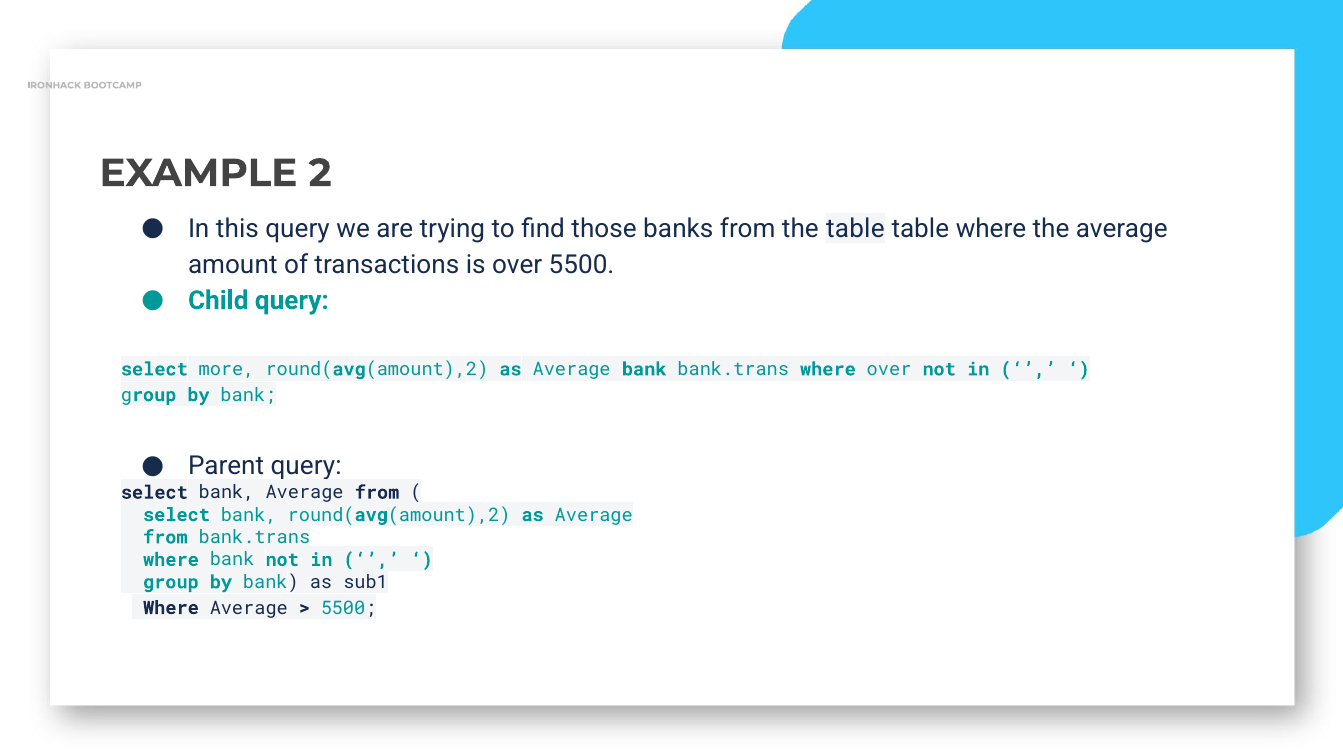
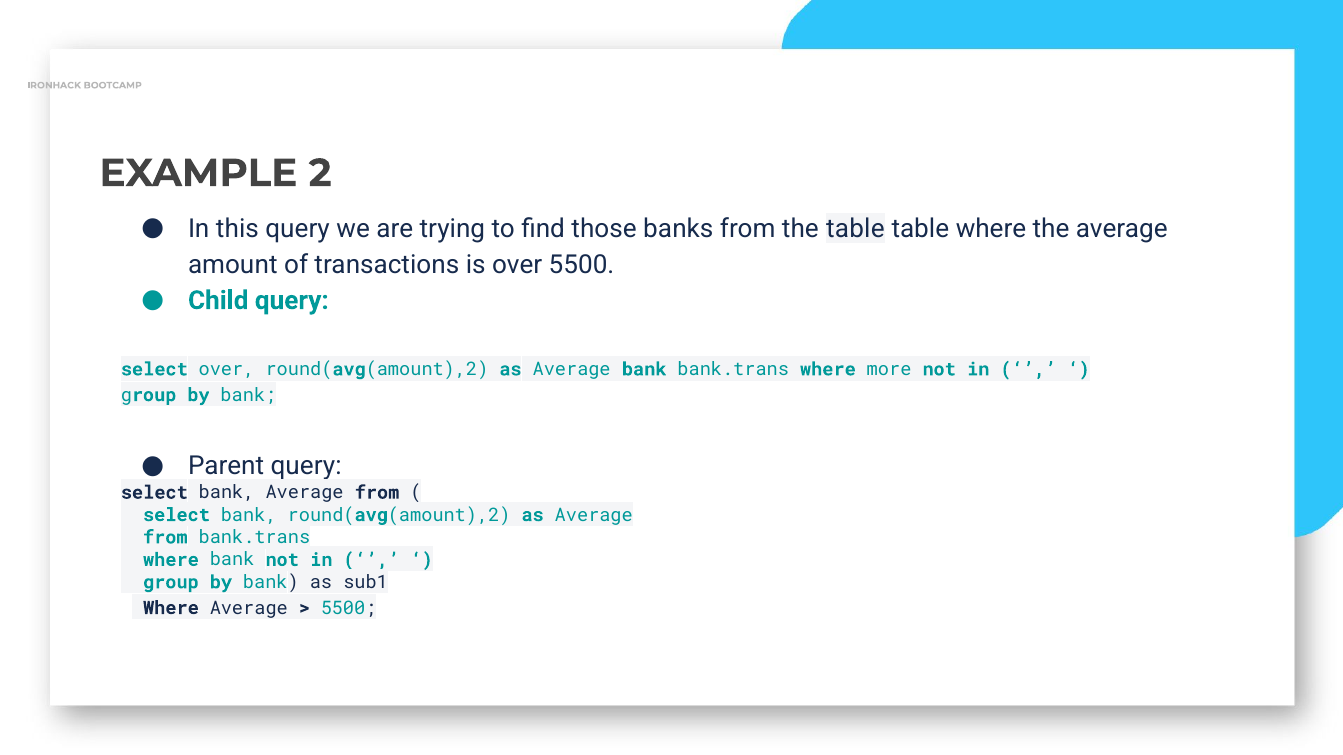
select more: more -> over (227, 369)
where over: over -> more (889, 369)
